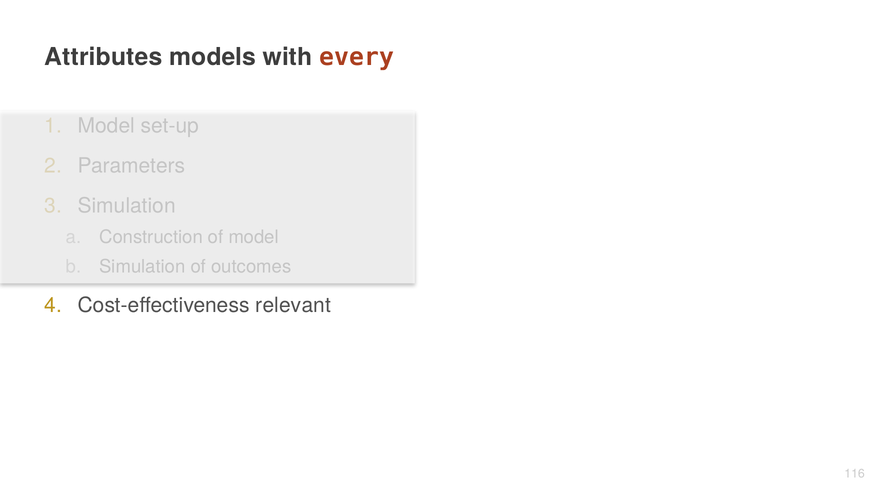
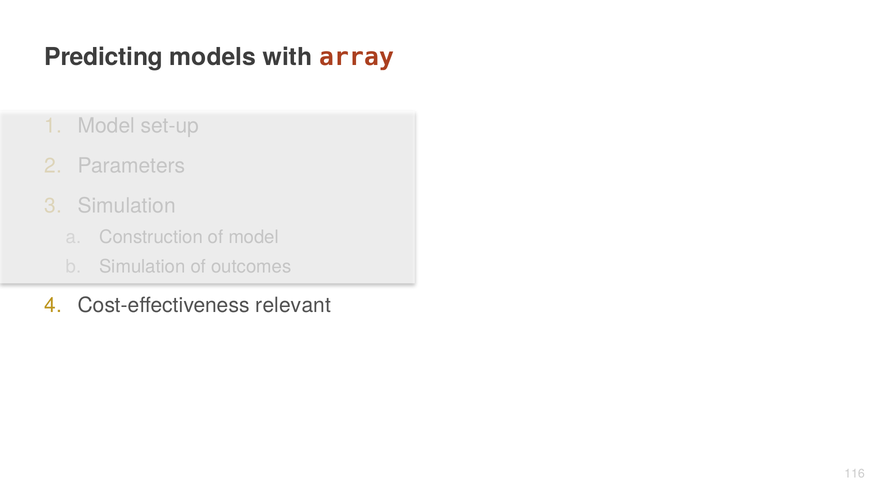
Attributes: Attributes -> Predicting (104, 57)
every: every -> array (357, 57)
